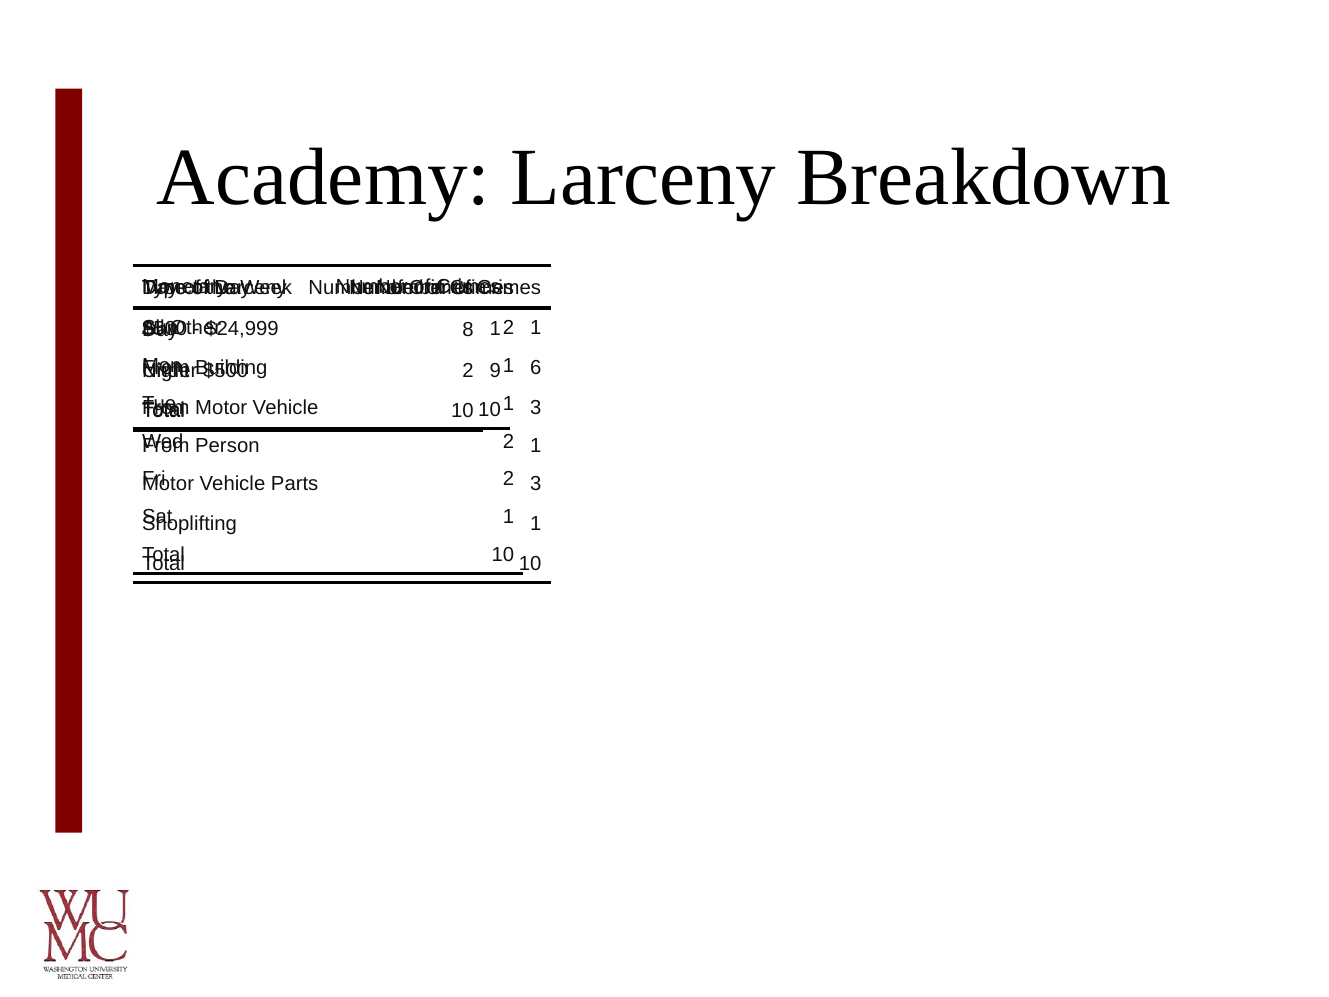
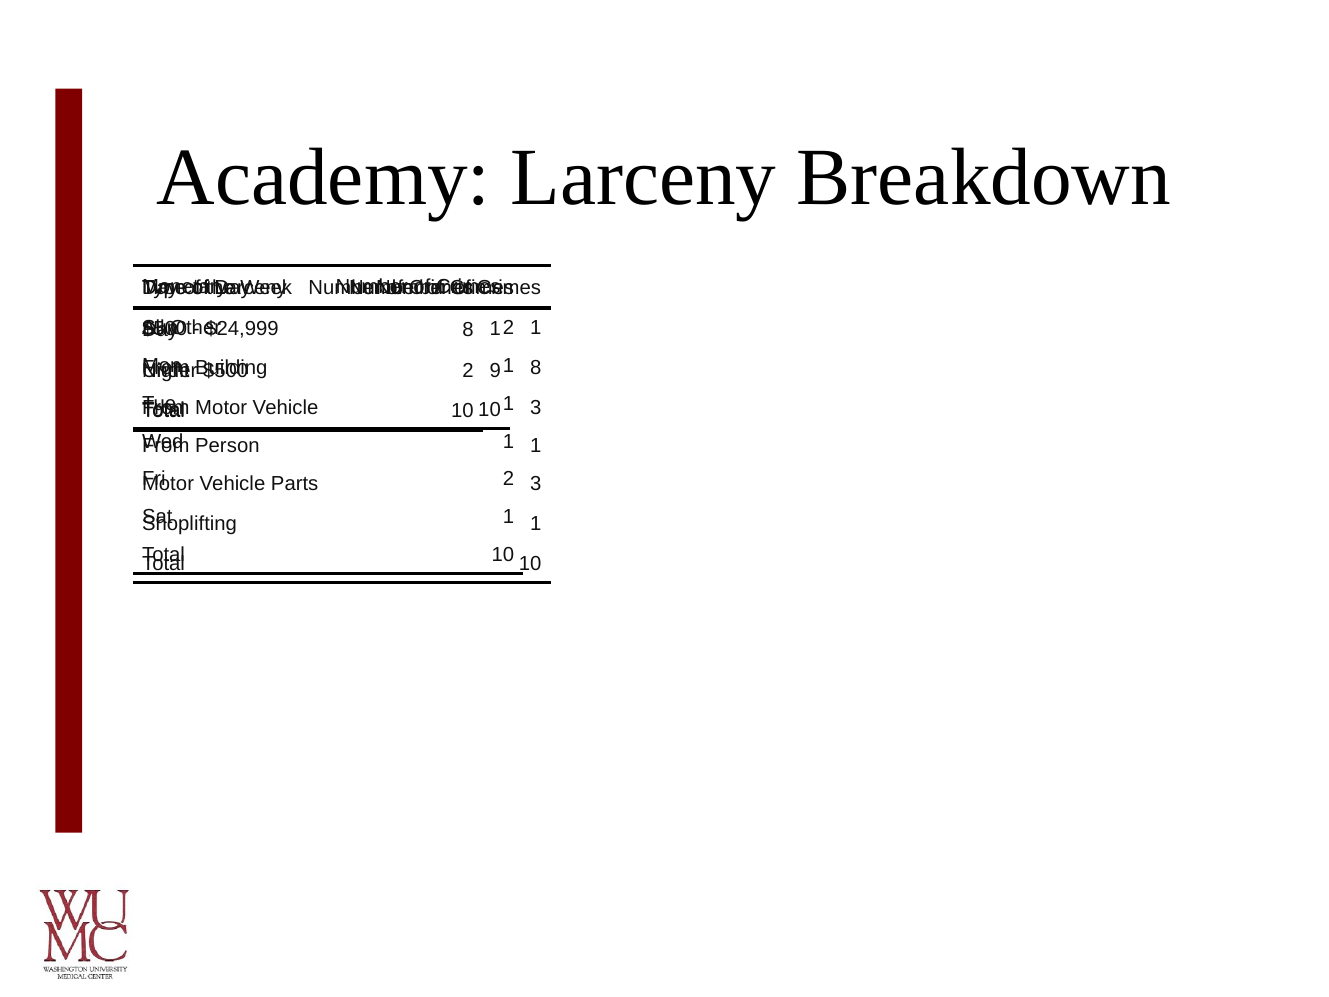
6: 6 -> 8 (536, 367)
2: 2 -> 1 (509, 441)
